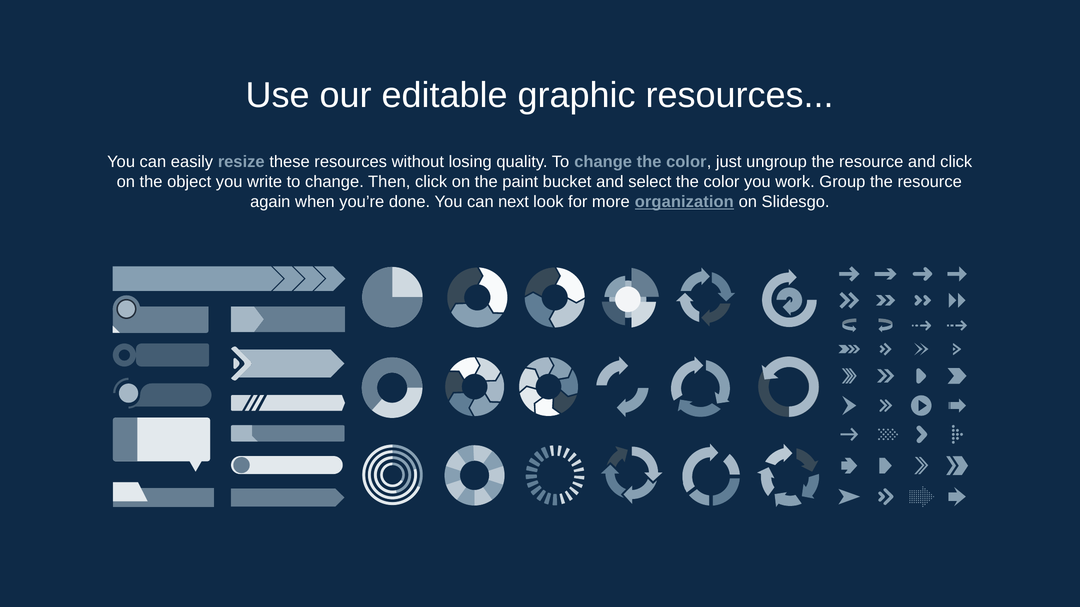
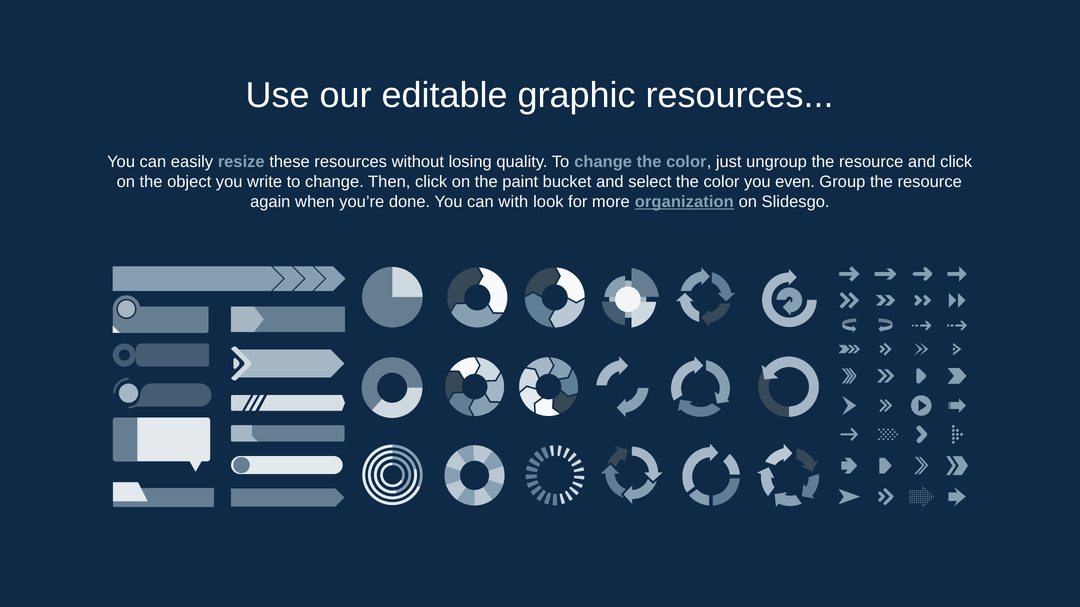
work: work -> even (795, 182)
next: next -> with (513, 202)
